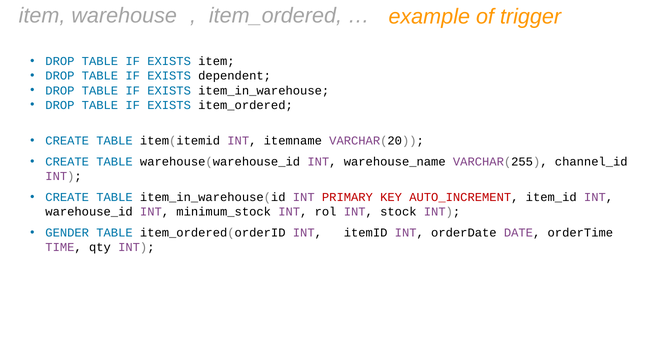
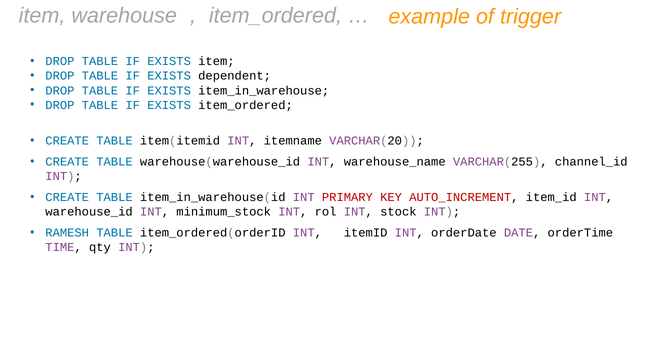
GENDER: GENDER -> RAMESH (67, 233)
